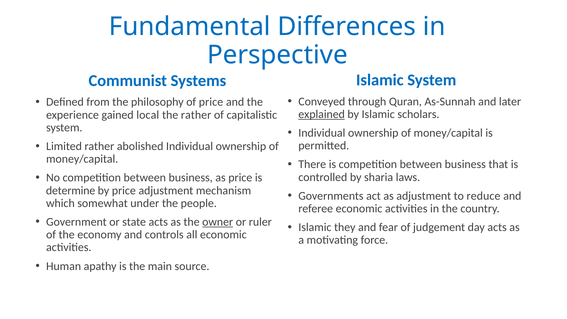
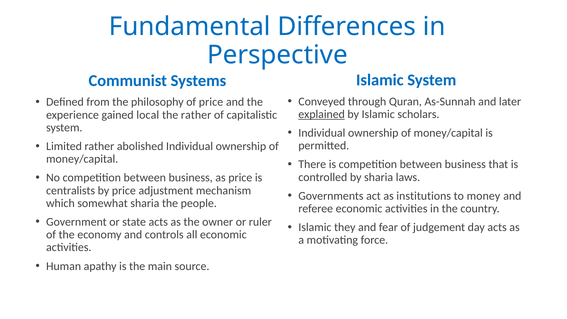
determine: determine -> centralists (71, 190)
as adjustment: adjustment -> institutions (424, 196)
reduce: reduce -> money (483, 196)
somewhat under: under -> sharia (145, 203)
owner underline: present -> none (218, 222)
